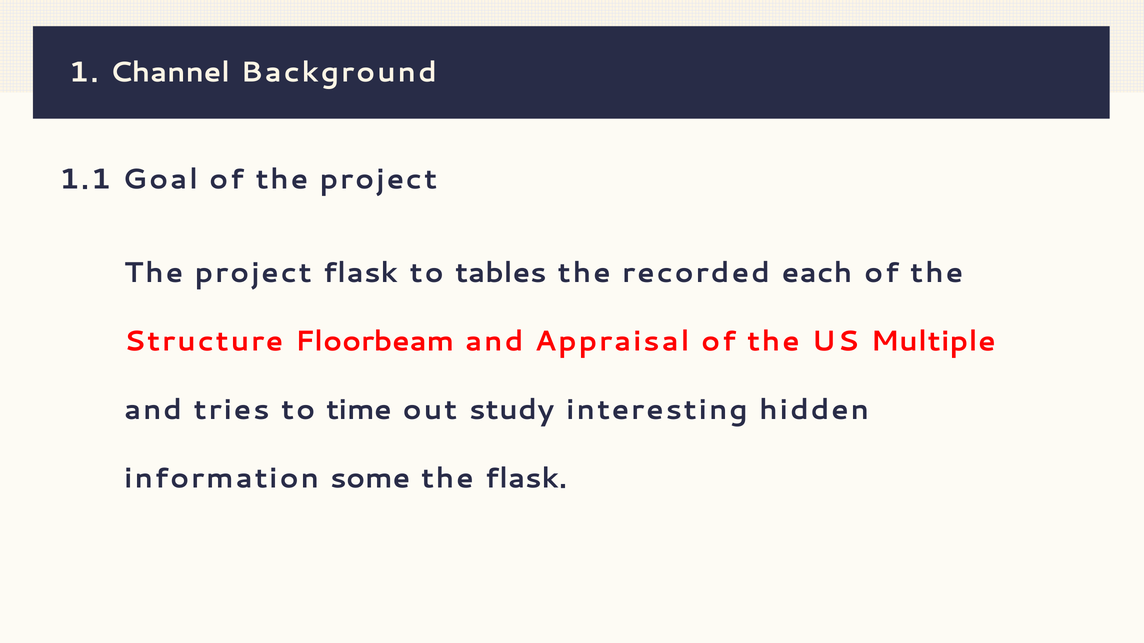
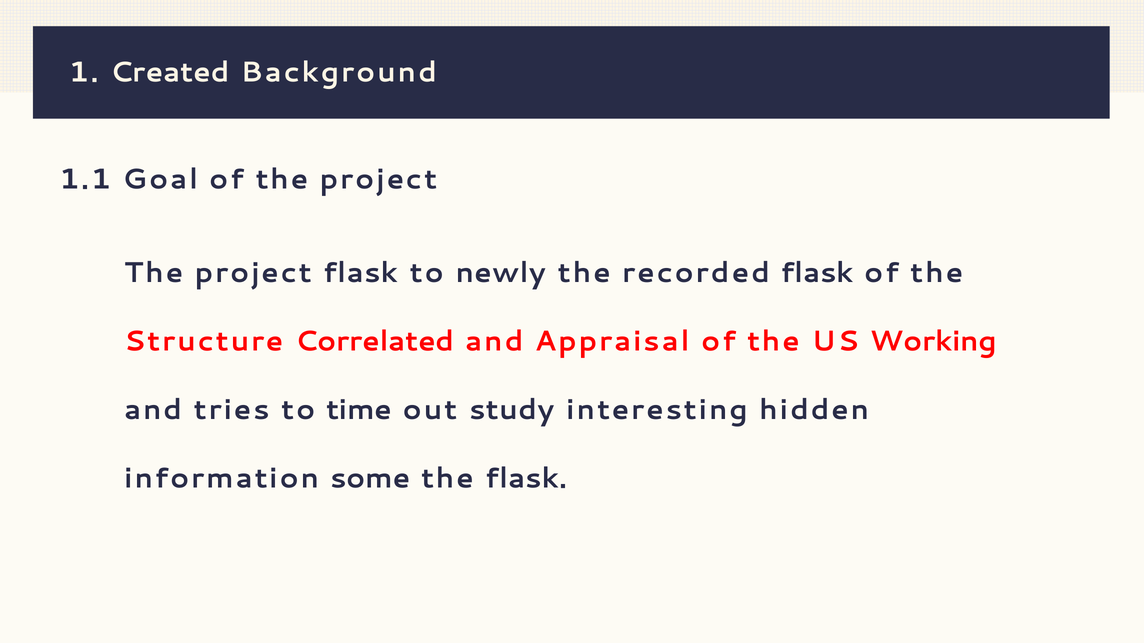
Channel: Channel -> Created (170, 73)
tables: tables -> newly (501, 273)
recorded each: each -> flask (817, 273)
Floorbeam: Floorbeam -> Correlated (375, 342)
Multiple: Multiple -> Working (934, 342)
